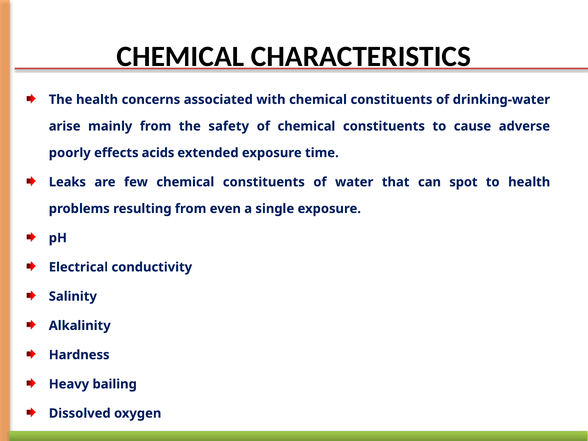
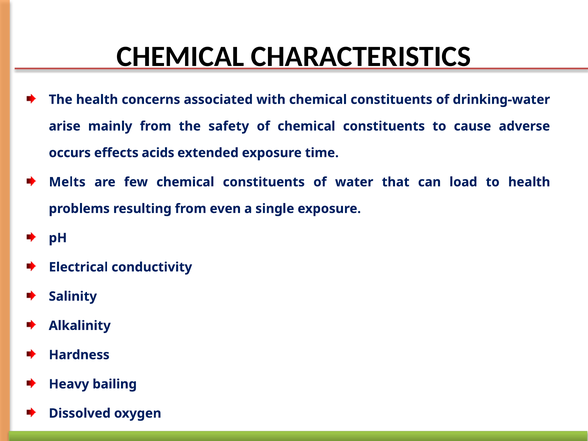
poorly: poorly -> occurs (70, 153)
Leaks: Leaks -> Melts (67, 182)
spot: spot -> load (463, 182)
